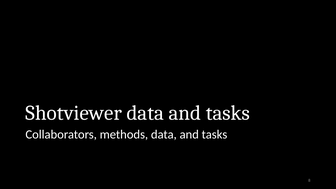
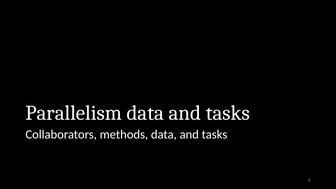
Shotviewer: Shotviewer -> Parallelism (74, 113)
